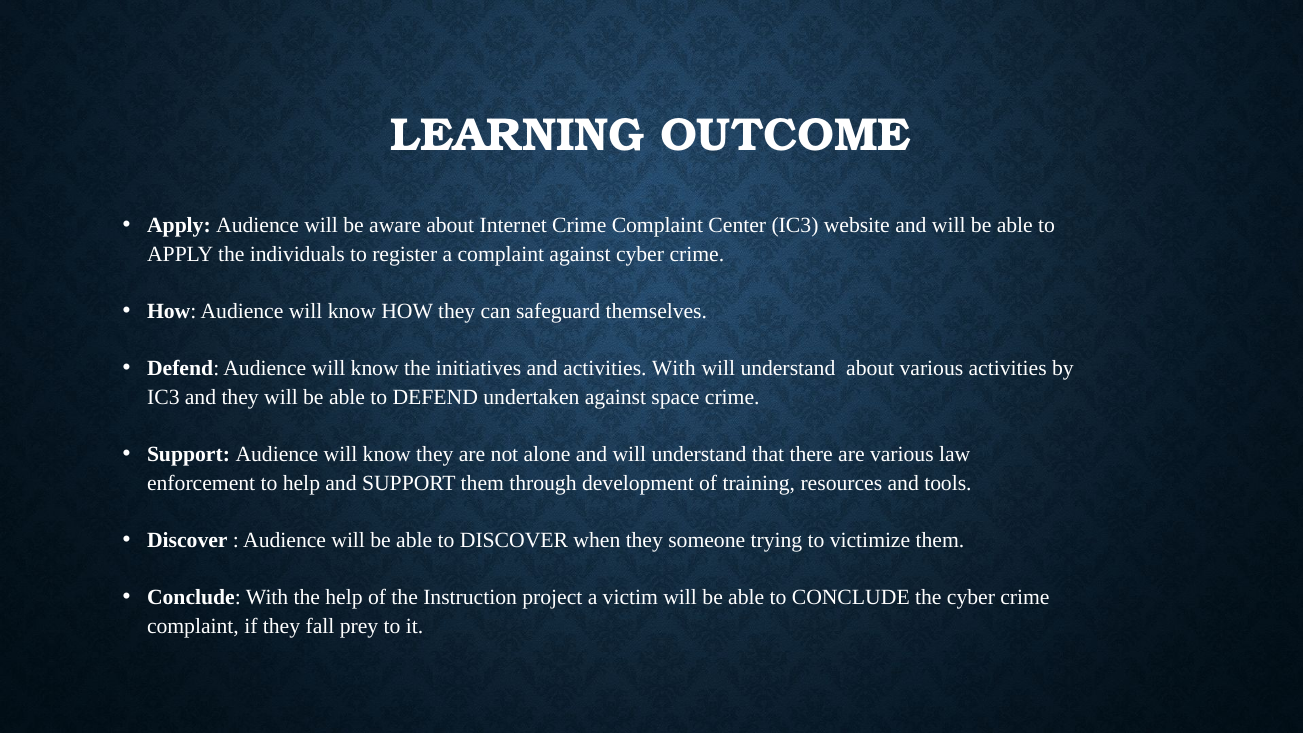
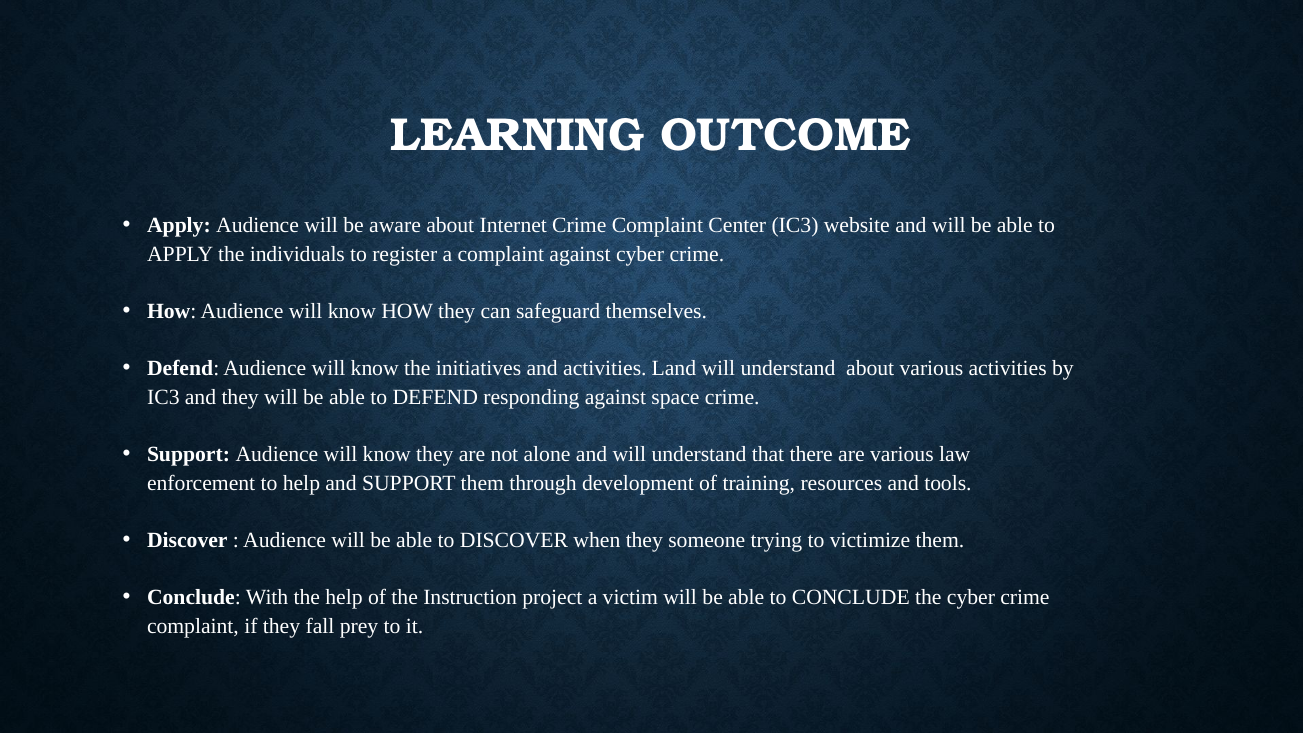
activities With: With -> Land (674, 369)
undertaken: undertaken -> responding (531, 397)
